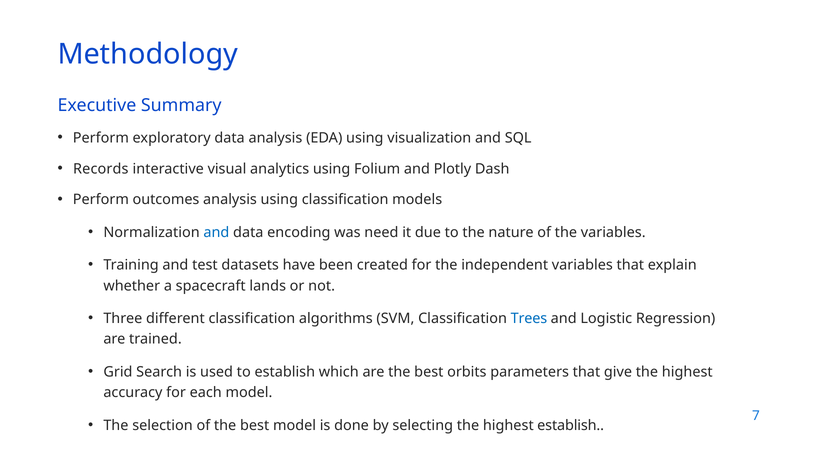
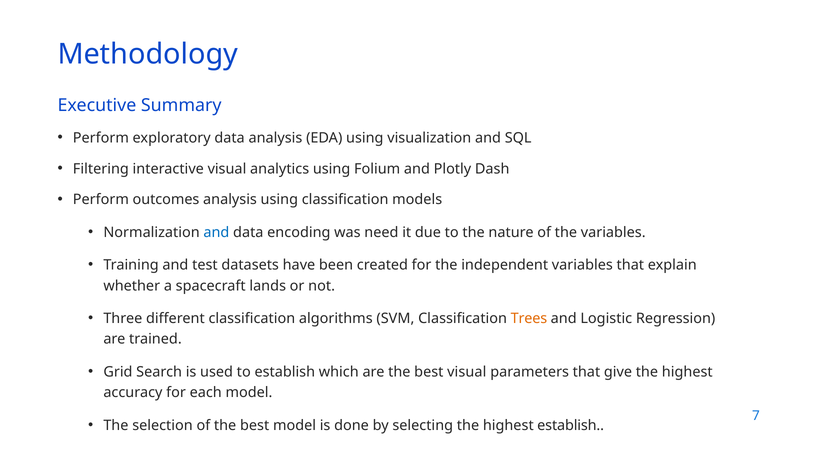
Records: Records -> Filtering (101, 169)
Trees colour: blue -> orange (529, 319)
best orbits: orbits -> visual (467, 372)
